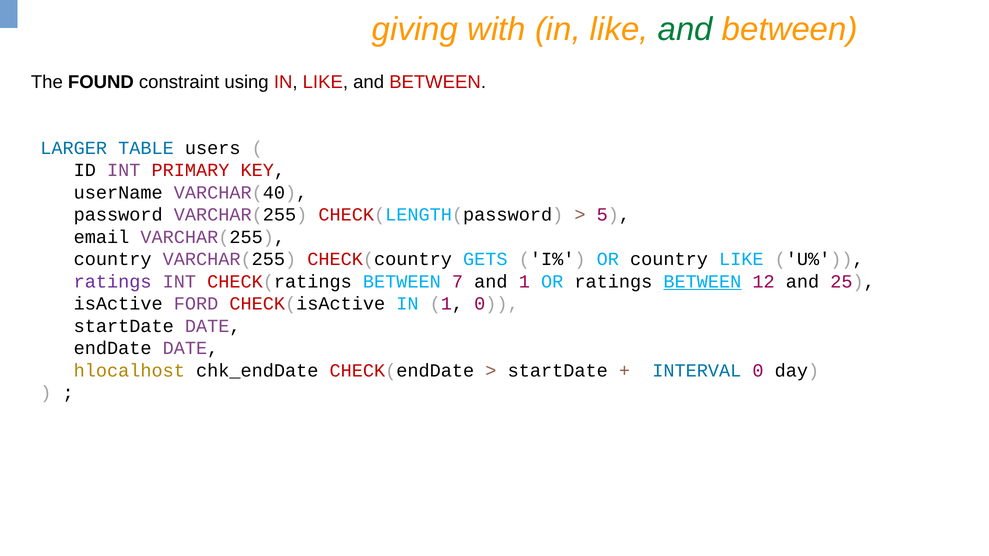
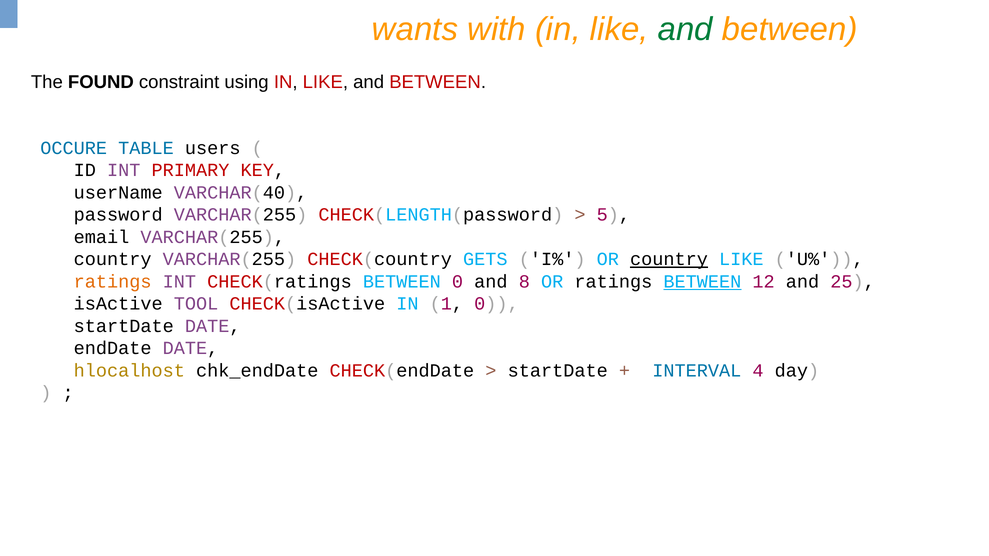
giving: giving -> wants (415, 30)
LARGER: LARGER -> OCCURE (74, 148)
country underline: none -> present (669, 259)
ratings colour: purple -> orange (113, 282)
BETWEEN 7: 7 -> 0 (458, 282)
and 1: 1 -> 8 (524, 282)
FORD: FORD -> TOOL (196, 304)
INTERVAL 0: 0 -> 4 (758, 371)
